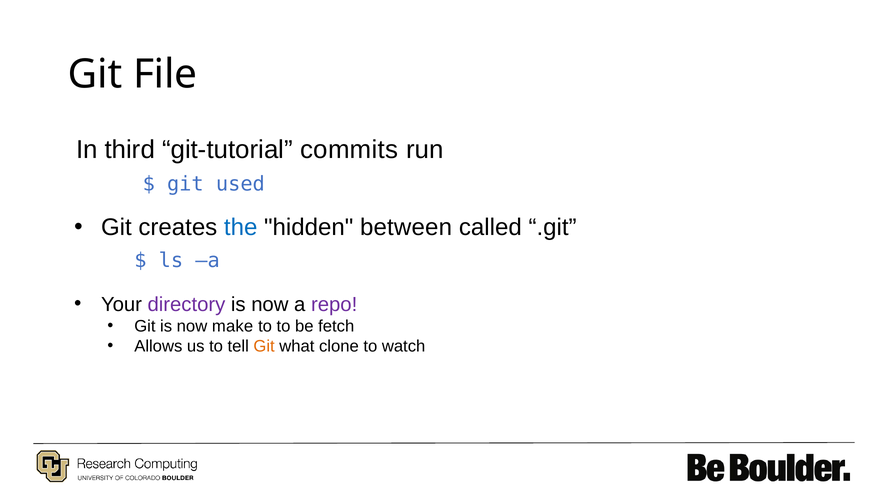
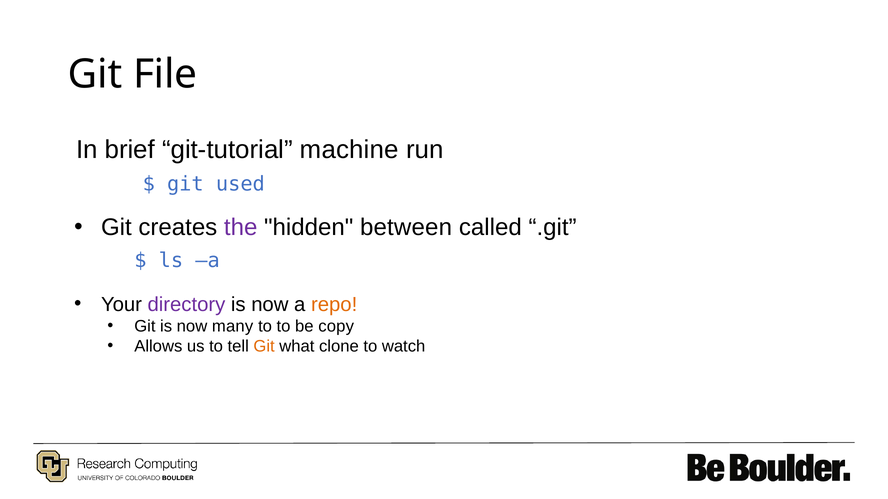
third: third -> brief (130, 150)
commits: commits -> machine (349, 150)
the colour: blue -> purple (241, 227)
repo colour: purple -> orange (334, 305)
make: make -> many (233, 327)
fetch: fetch -> copy (336, 327)
